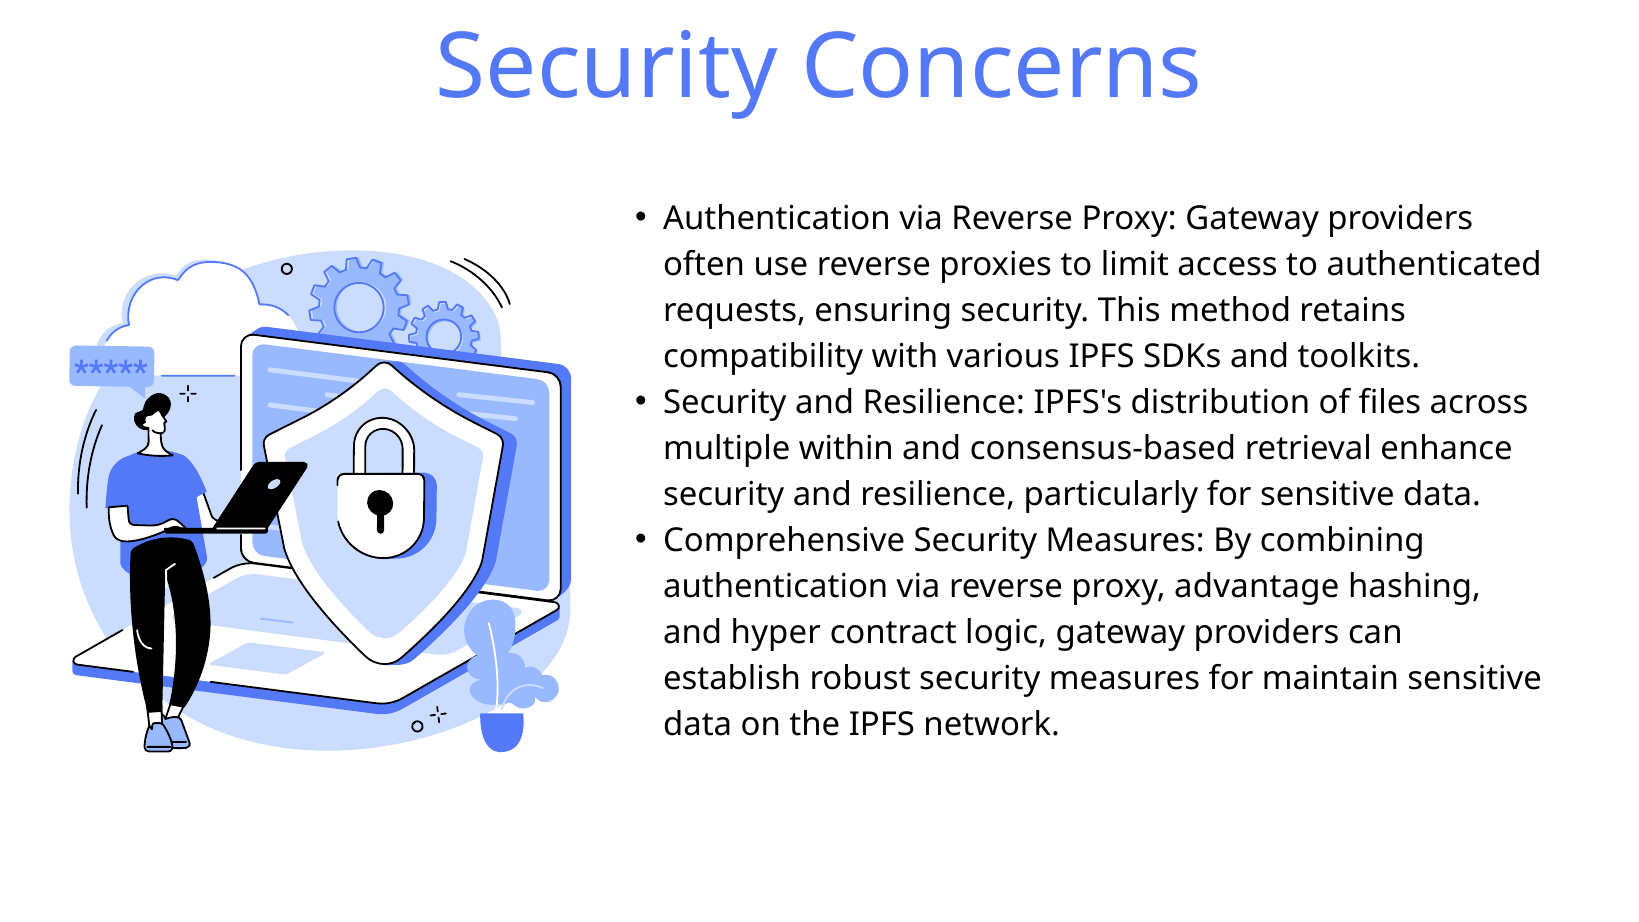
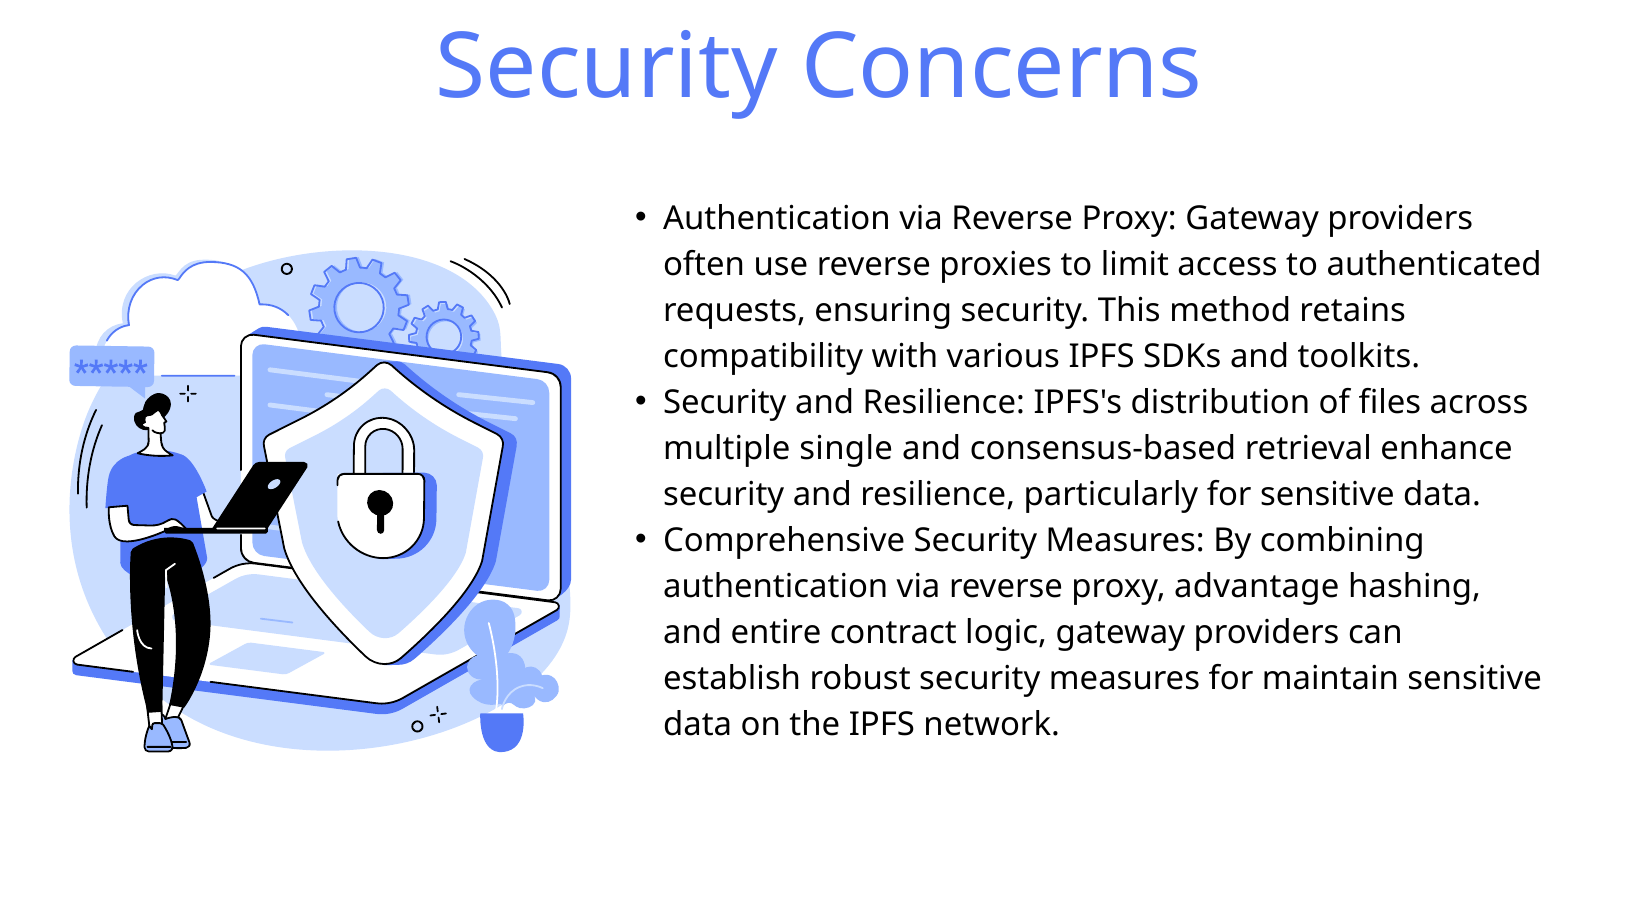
within: within -> single (846, 449)
hyper: hyper -> entire (776, 633)
